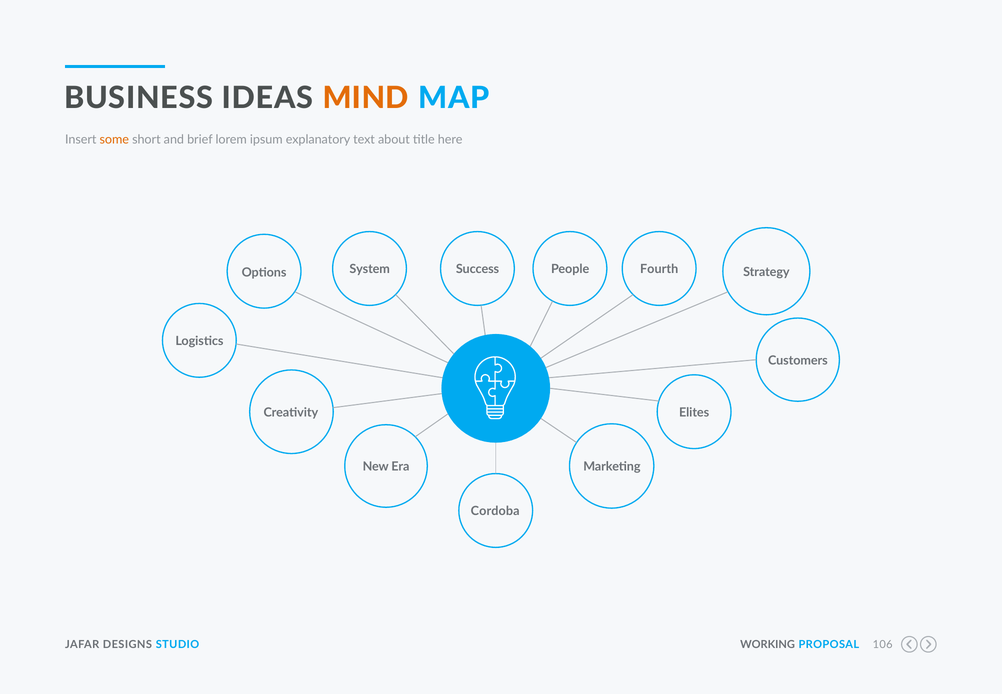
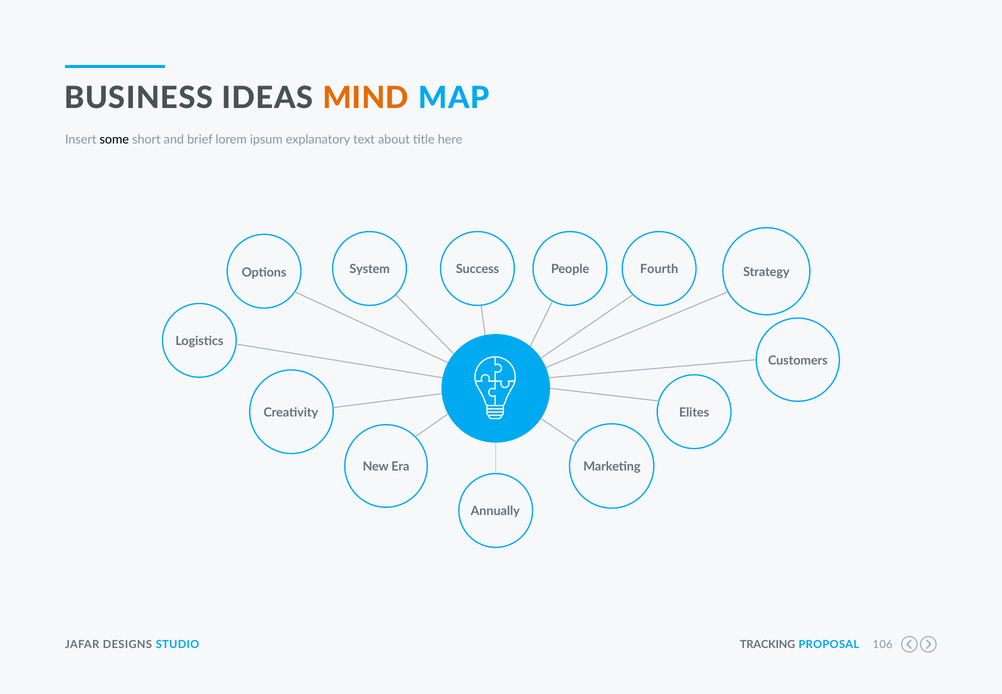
some colour: orange -> black (114, 139)
Cordoba: Cordoba -> Annually (495, 511)
WORKING: WORKING -> TRACKING (768, 644)
